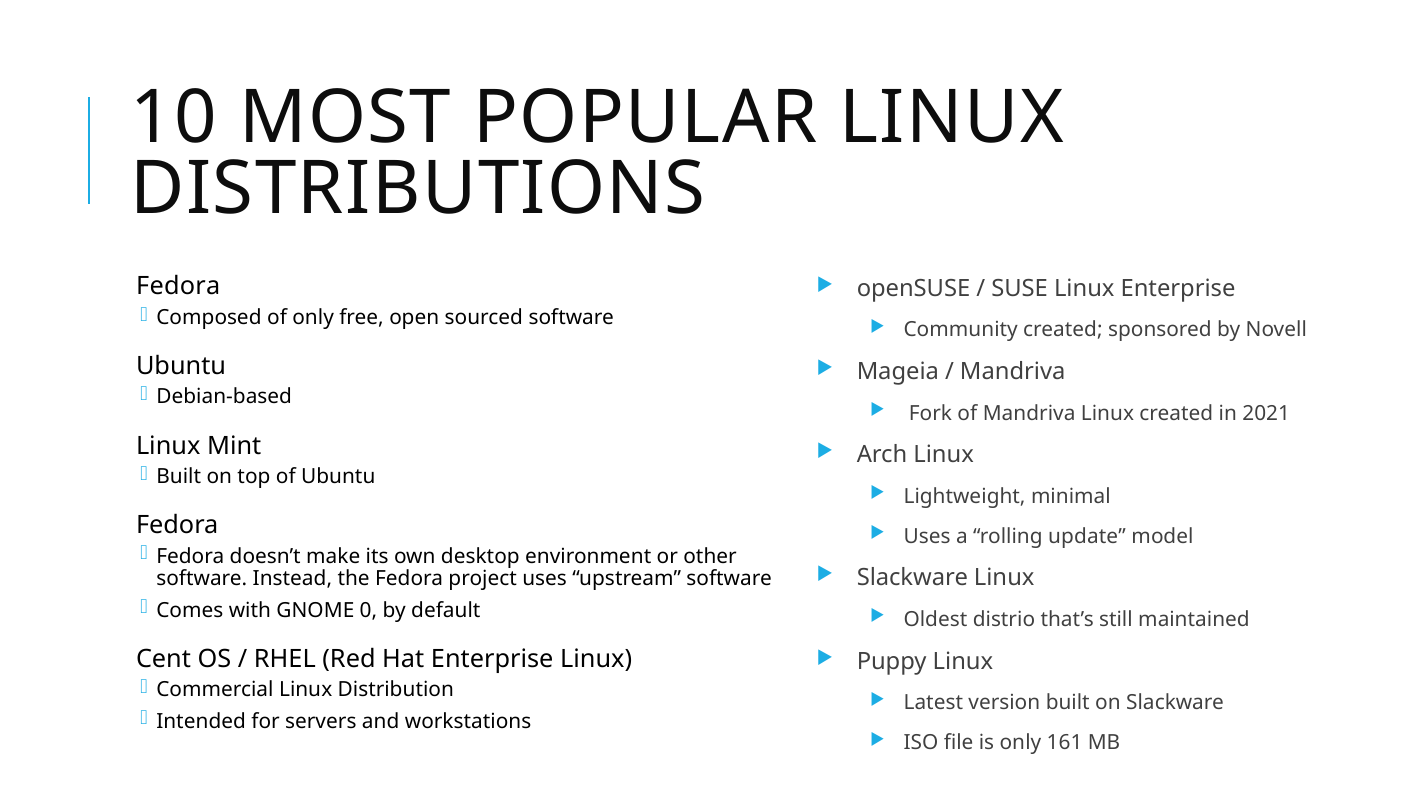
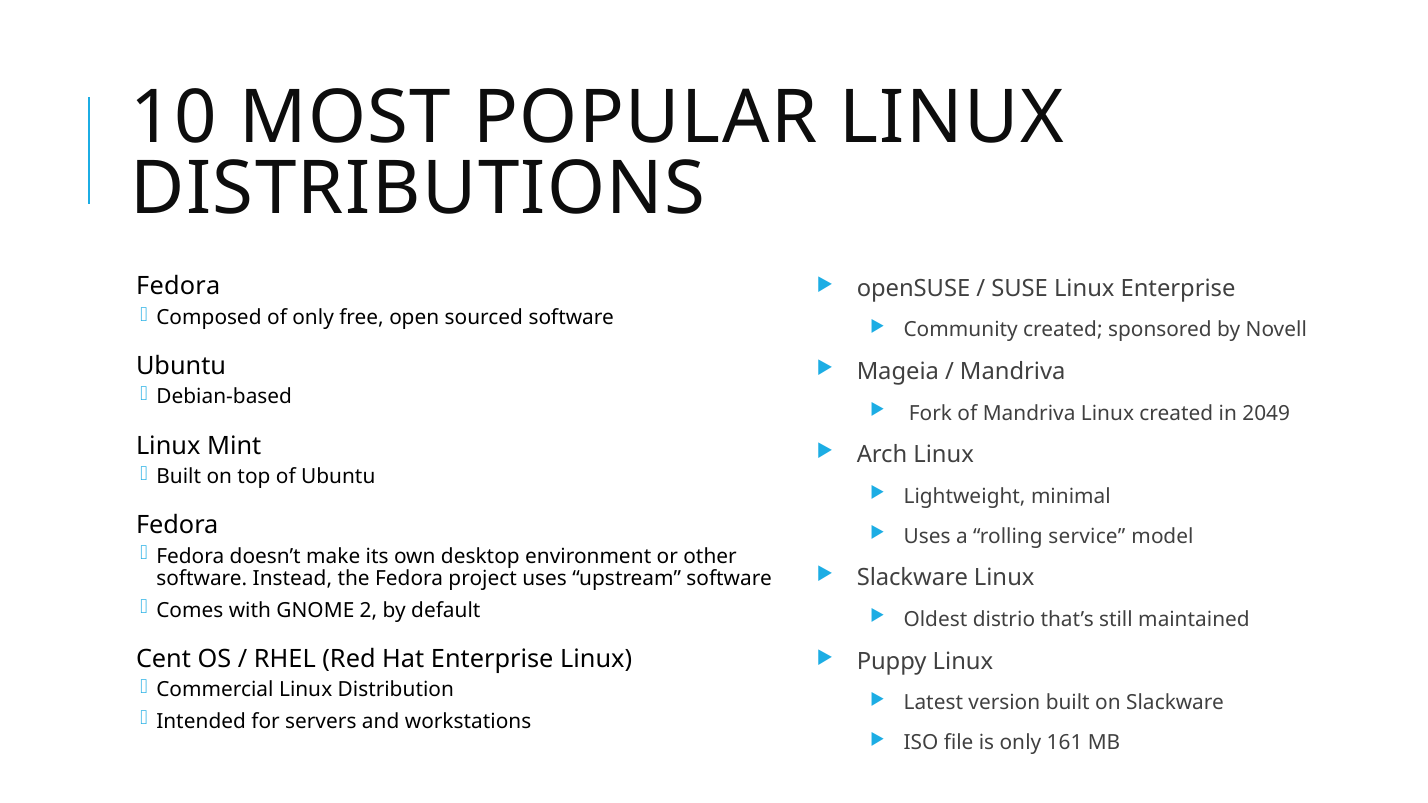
2021: 2021 -> 2049 (1266, 413)
update: update -> service (1087, 536)
0: 0 -> 2 (368, 610)
